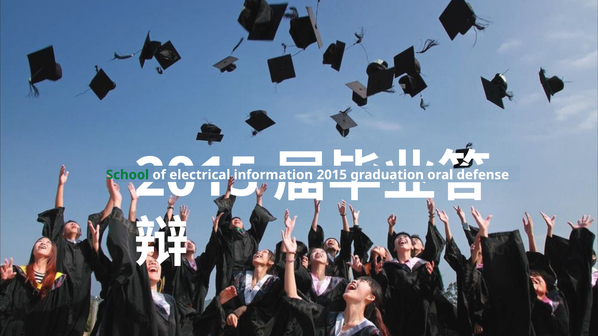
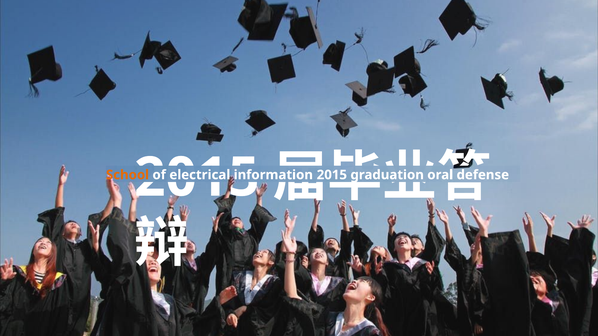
School colour: green -> orange (128, 175)
